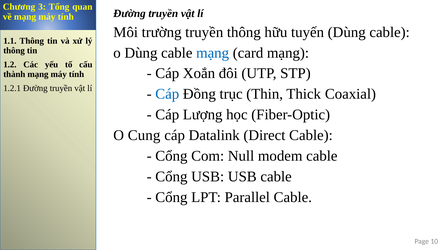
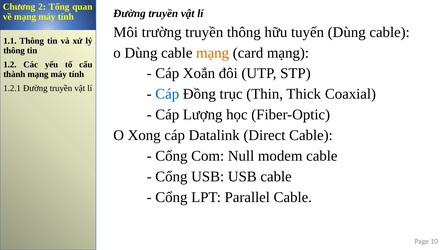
3: 3 -> 2 (42, 7)
mạng colour: blue -> orange (213, 53)
Cung: Cung -> Xong (144, 136)
